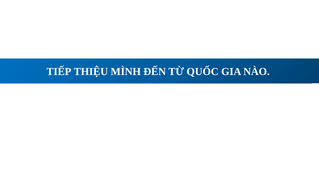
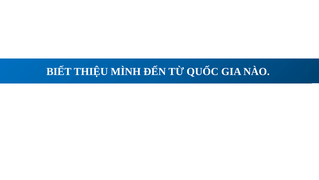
TIẾP: TIẾP -> BIẾT (59, 71)
